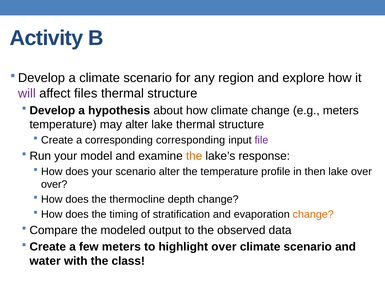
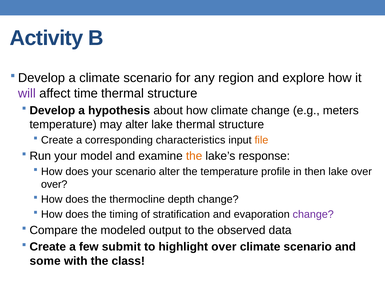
files: files -> time (86, 93)
corresponding corresponding: corresponding -> characteristics (191, 140)
file colour: purple -> orange (261, 140)
change colour: orange -> purple (313, 214)
few meters: meters -> submit (121, 247)
water: water -> some (45, 261)
